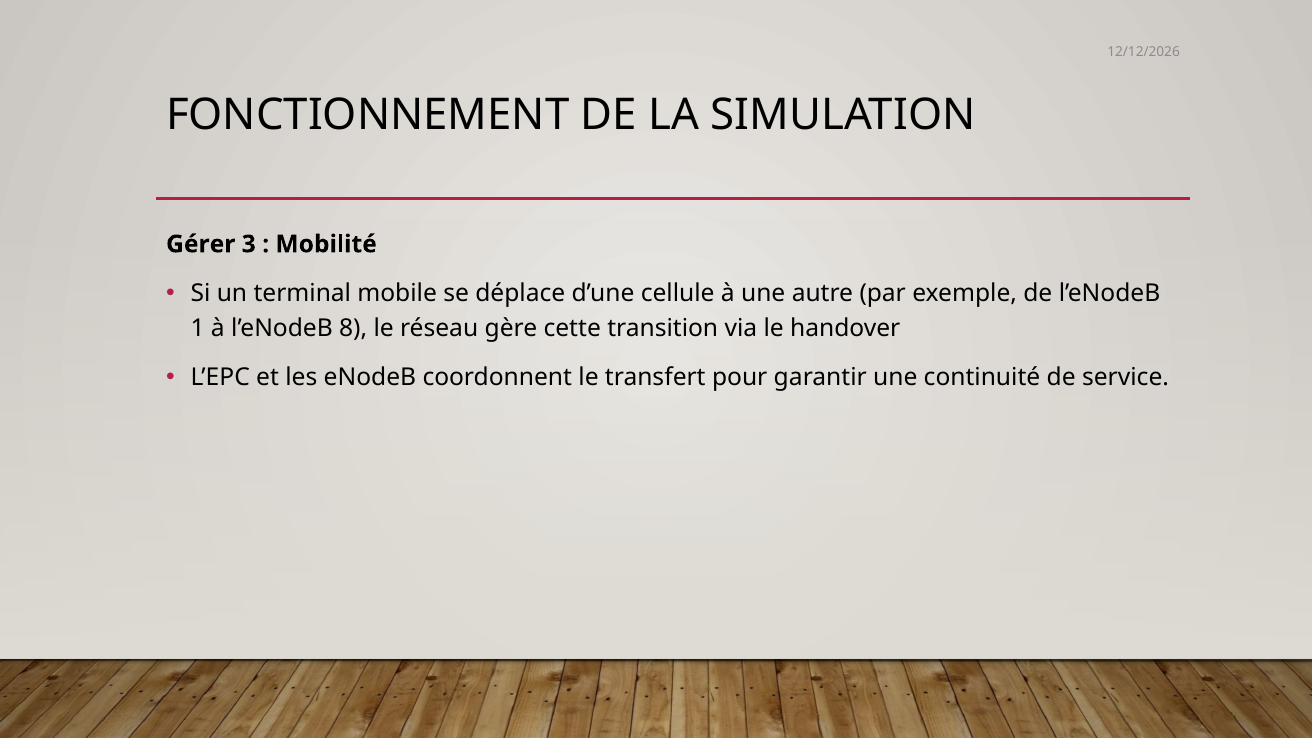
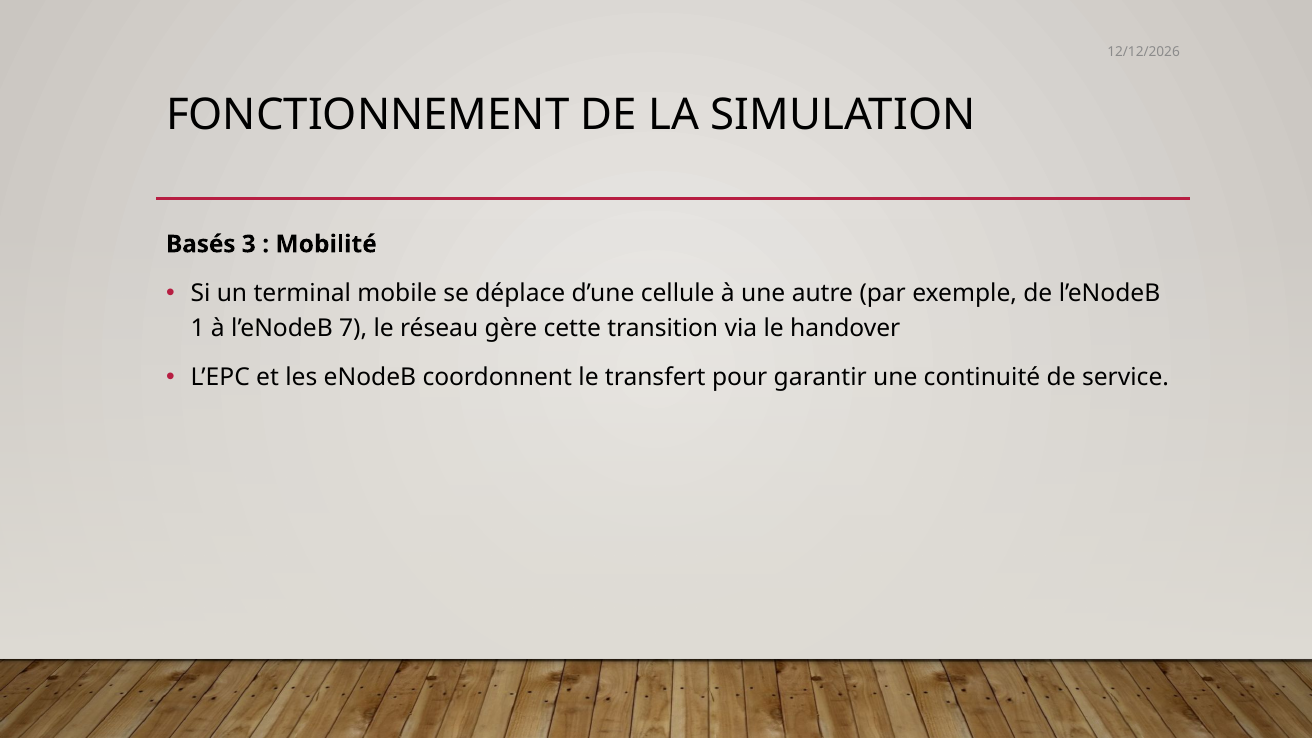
Gérer: Gérer -> Basés (201, 244)
8: 8 -> 7 (353, 329)
